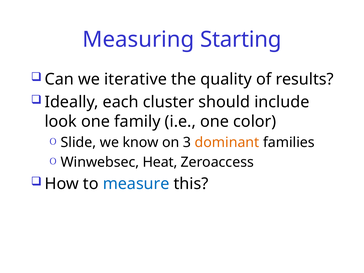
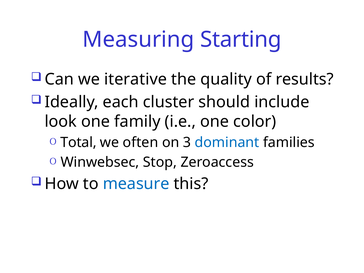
Slide: Slide -> Total (78, 142)
know: know -> often (140, 142)
dominant colour: orange -> blue (227, 142)
Heat: Heat -> Stop (160, 162)
